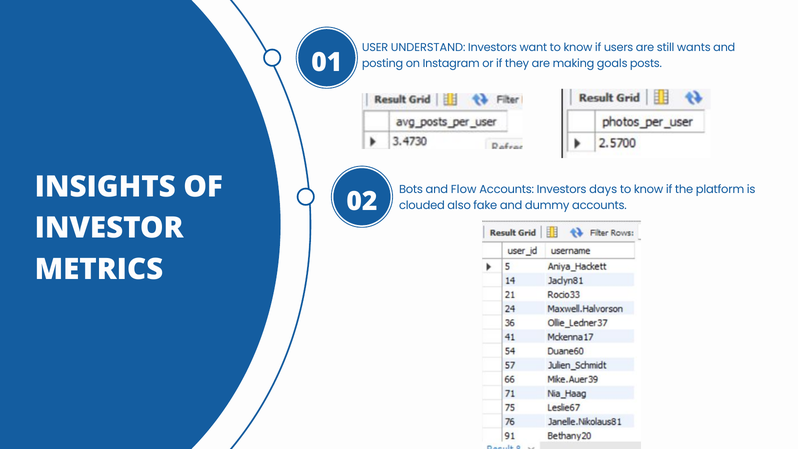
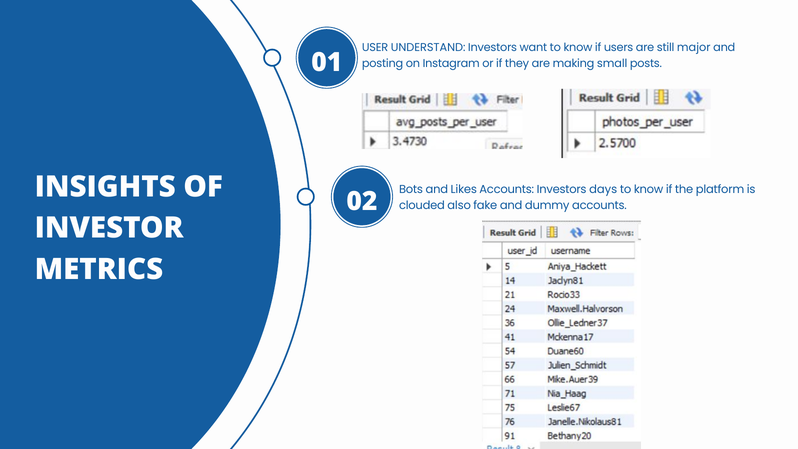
wants: wants -> major (694, 48)
goals: goals -> small (612, 63)
Flow: Flow -> Likes (464, 189)
